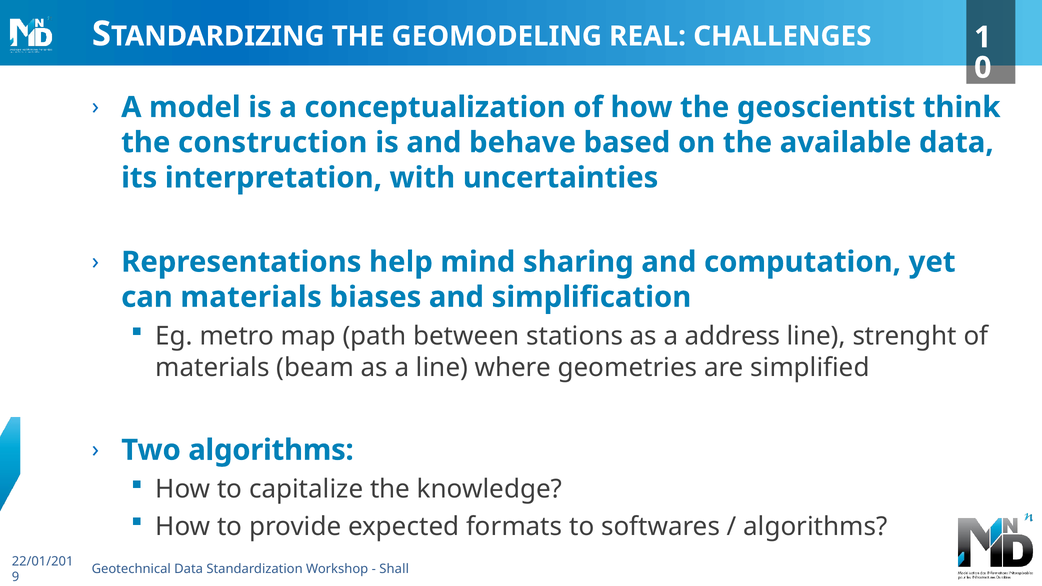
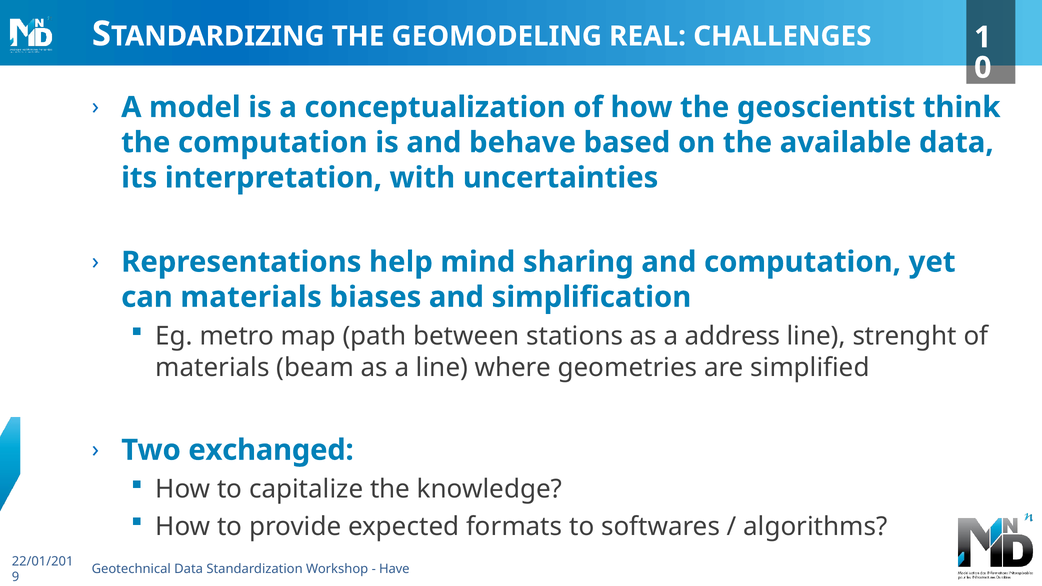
the construction: construction -> computation (273, 143)
Two algorithms: algorithms -> exchanged (271, 450)
Shall: Shall -> Have (394, 569)
